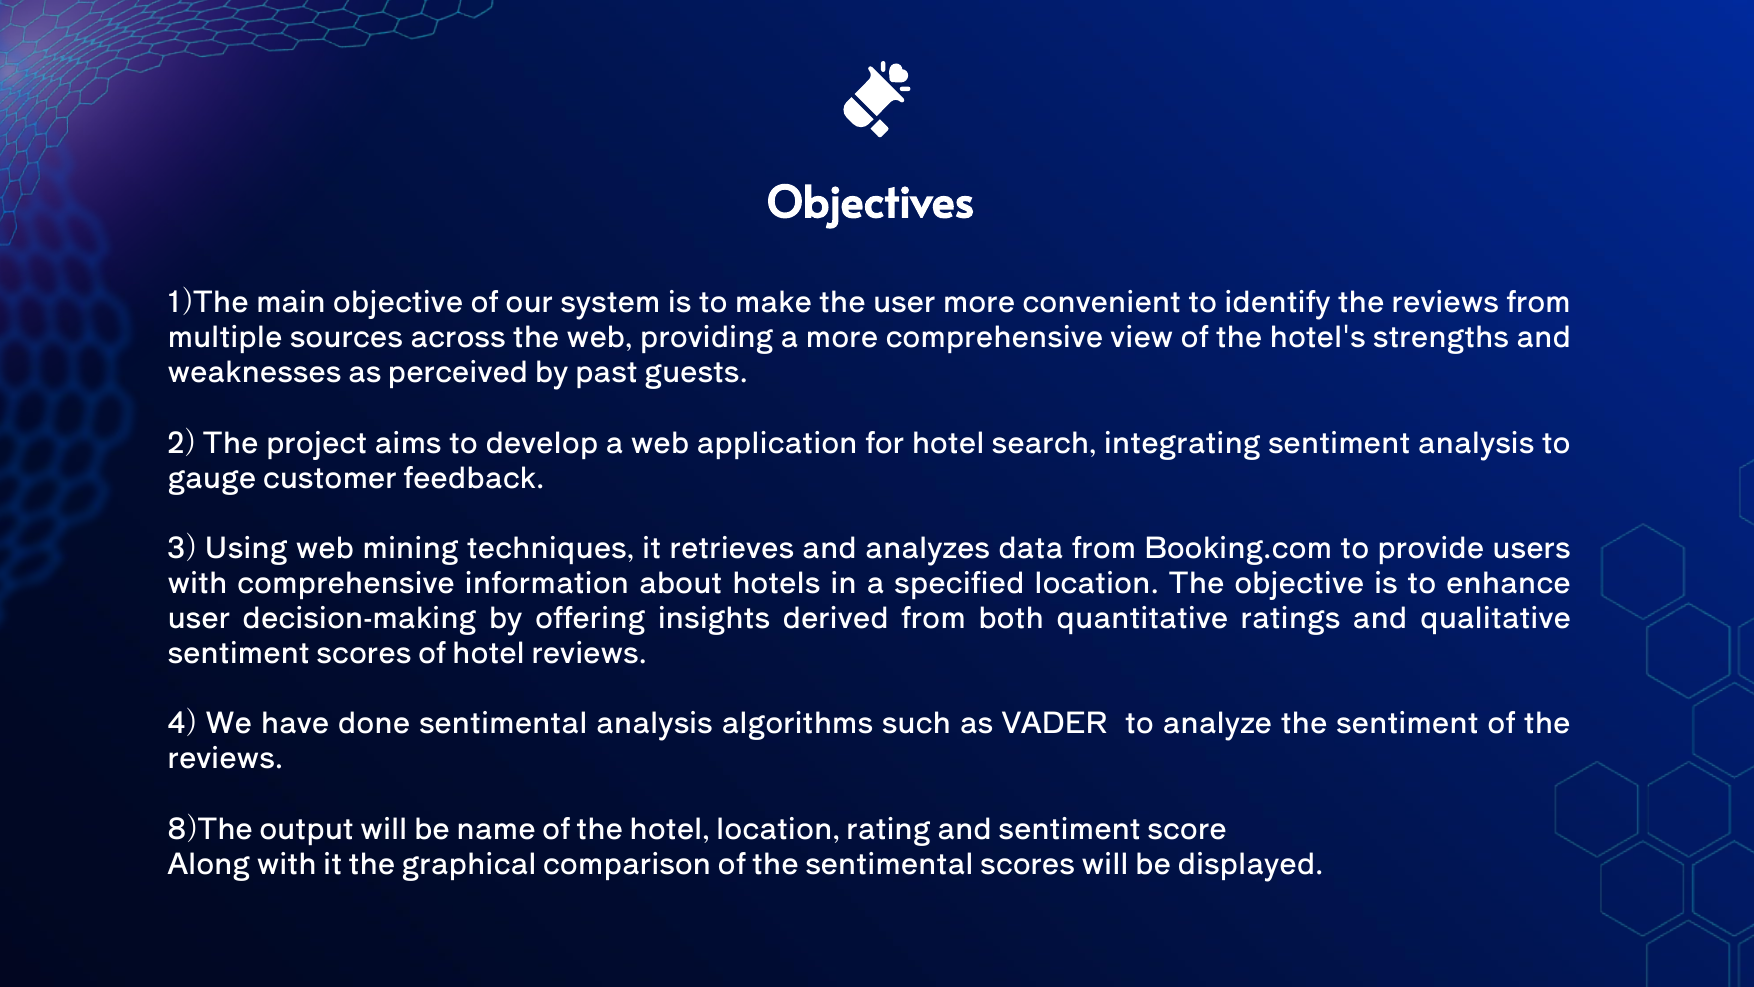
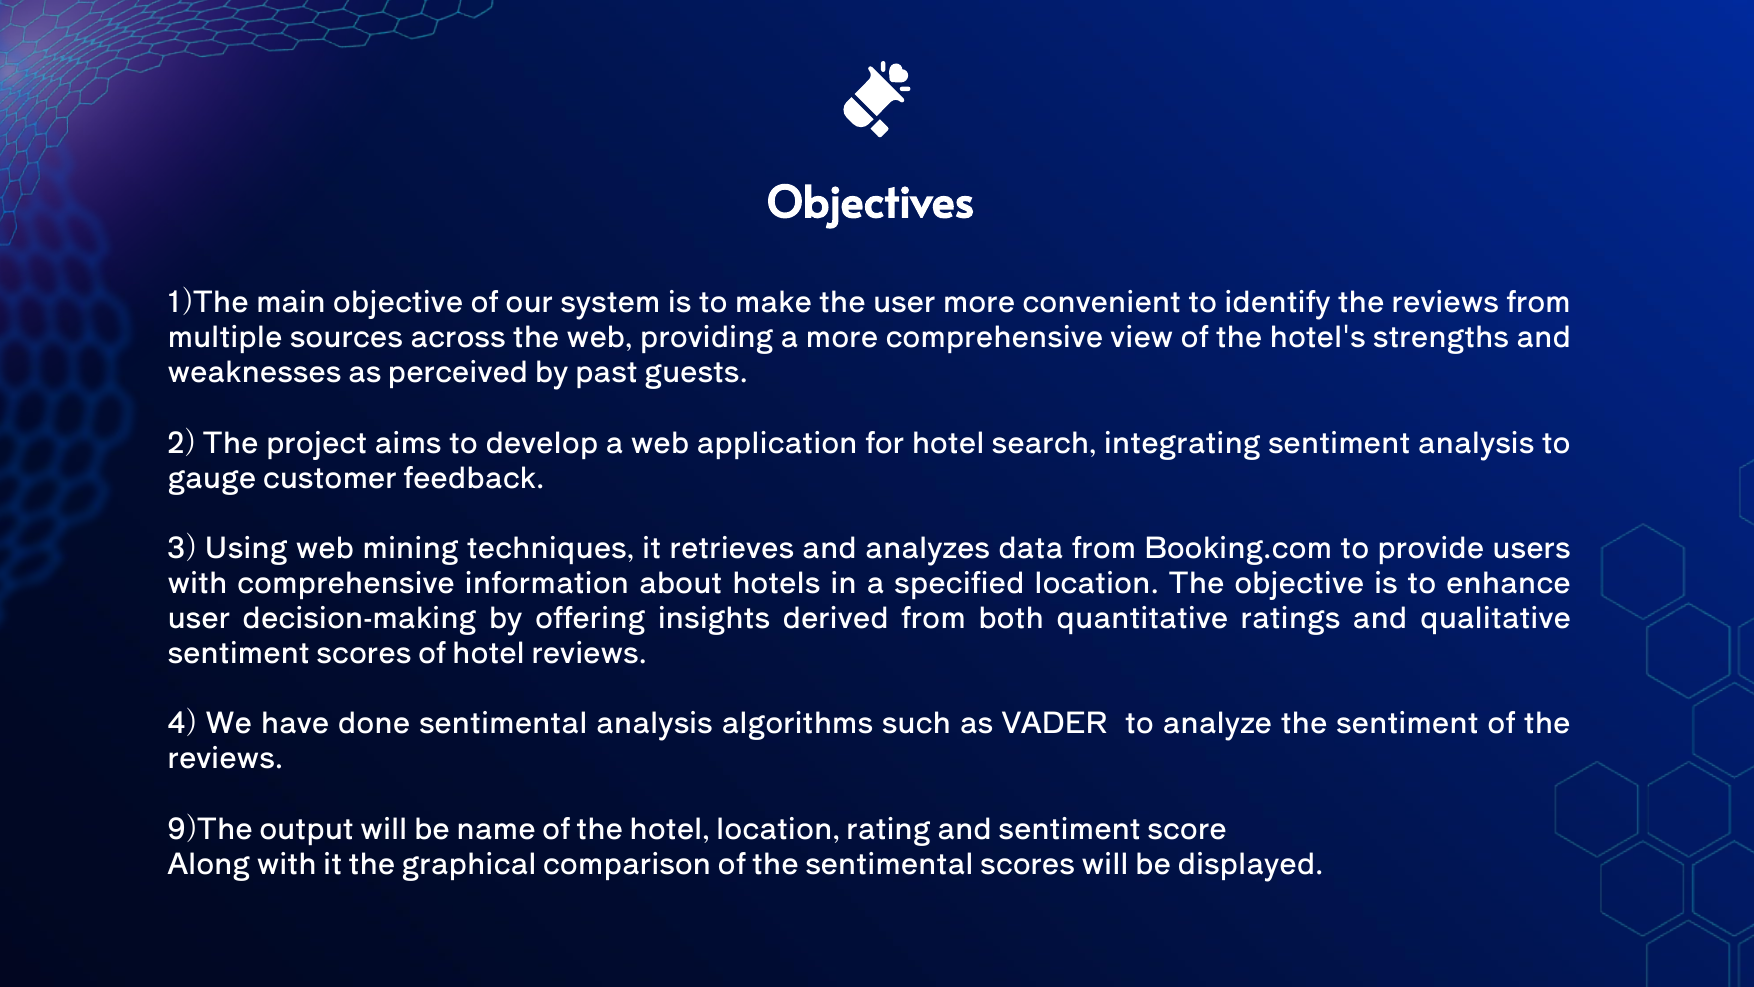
8)The: 8)The -> 9)The (210, 829)
